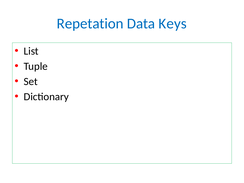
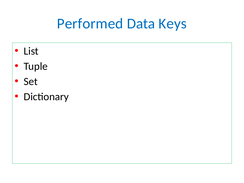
Repetation: Repetation -> Performed (90, 24)
